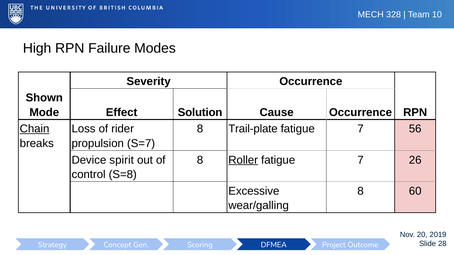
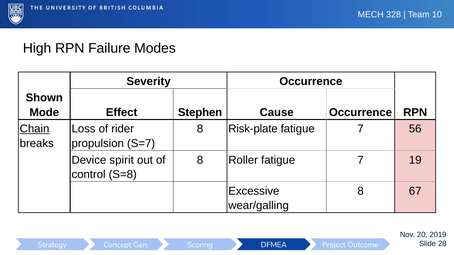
Solution: Solution -> Stephen (200, 113)
Trail-plate: Trail-plate -> Risk-plate (253, 129)
Roller underline: present -> none (243, 160)
26: 26 -> 19 (415, 160)
60: 60 -> 67 (415, 191)
